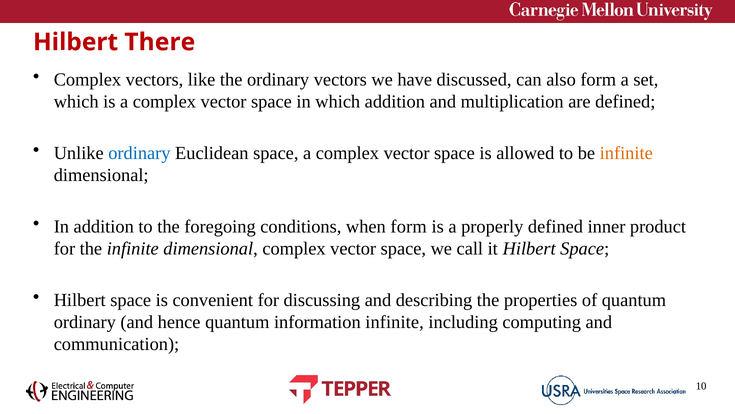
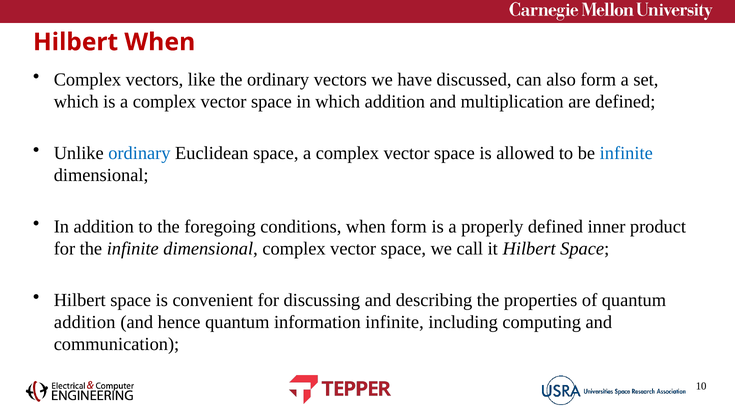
Hilbert There: There -> When (160, 42)
infinite colour: orange -> blue (626, 153)
ordinary: ordinary -> addition (85, 322)
